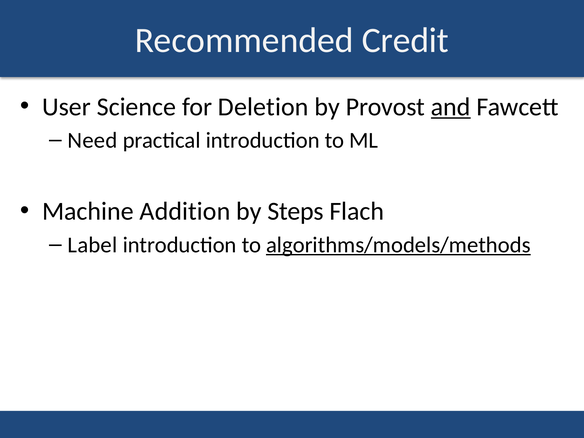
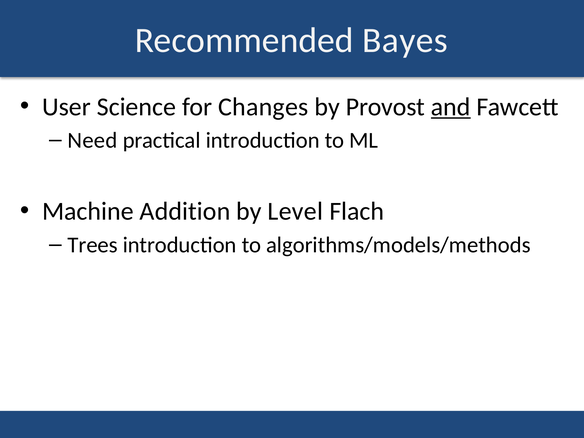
Credit: Credit -> Bayes (405, 40)
Deletion: Deletion -> Changes (263, 107)
Steps: Steps -> Level (295, 211)
Label: Label -> Trees (93, 245)
algorithms/models/methods underline: present -> none (398, 245)
